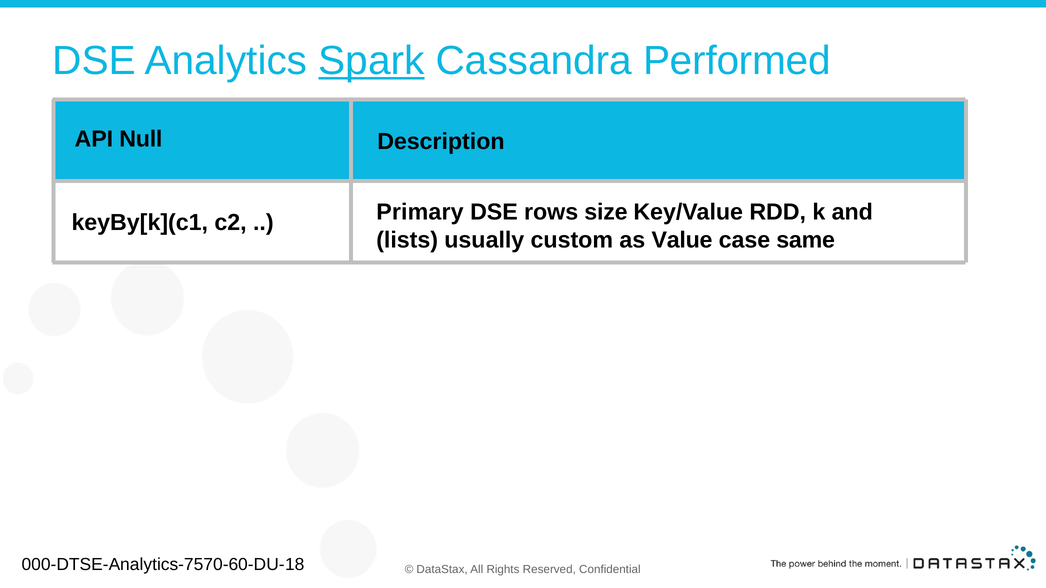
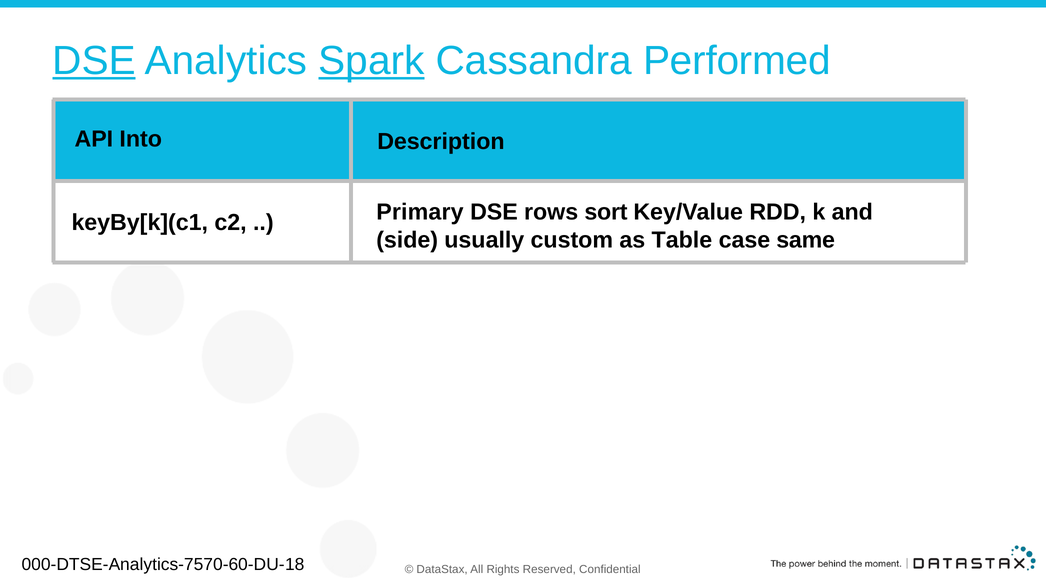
DSE underline: none -> present (94, 61)
Null: Null -> Into (141, 139)
size: size -> sort (606, 212)
lists: lists -> side (407, 240)
Value: Value -> Table (682, 240)
